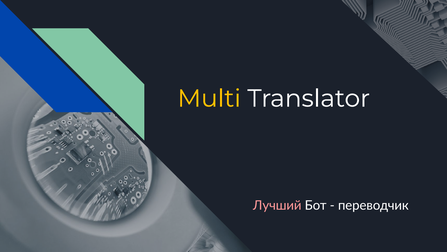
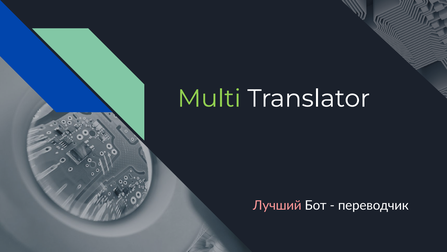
Multi colour: yellow -> light green (209, 98)
